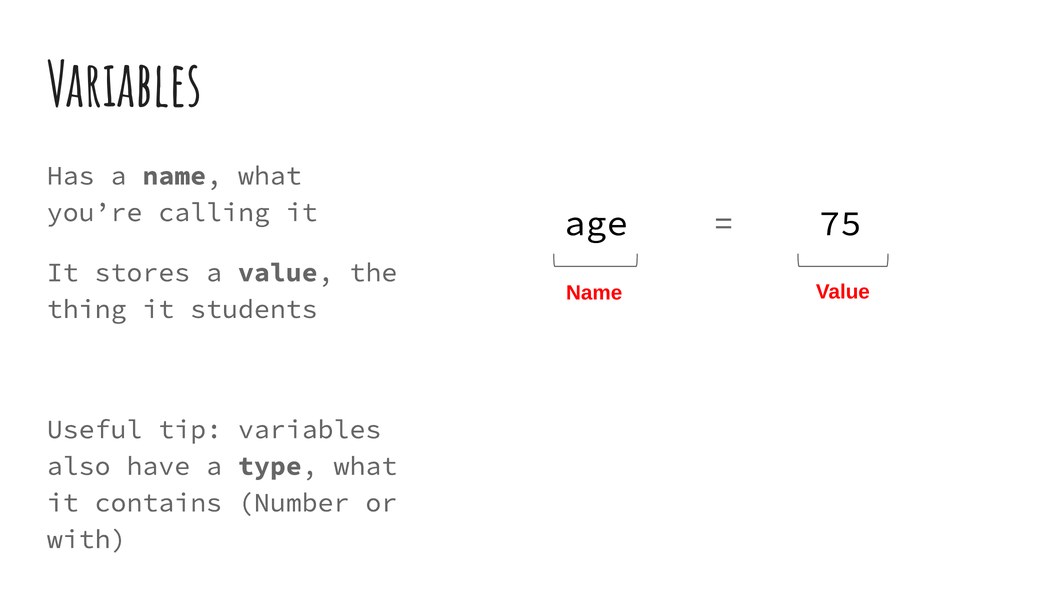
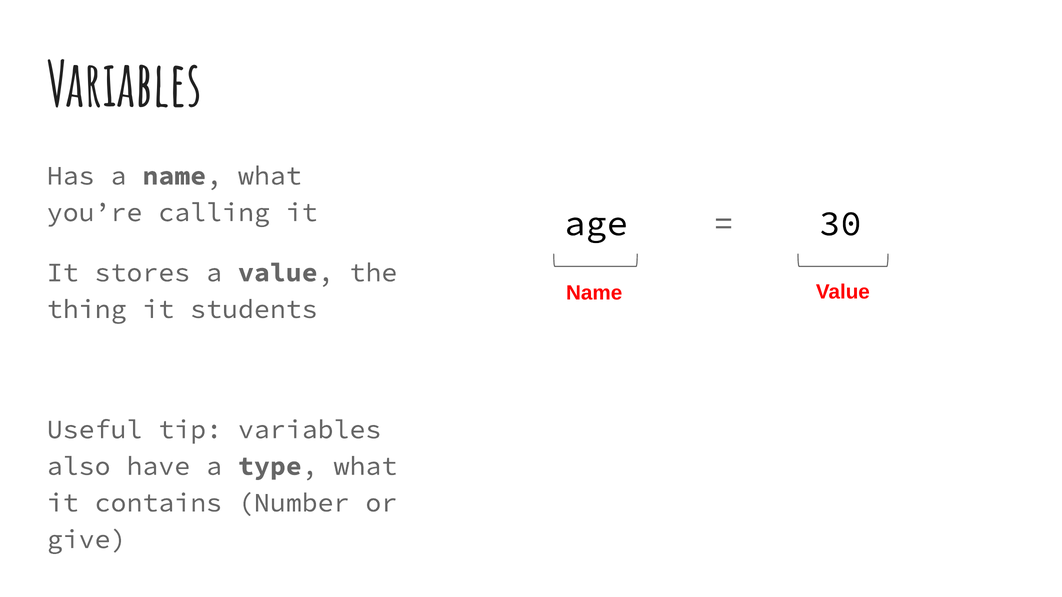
75: 75 -> 30 (840, 224)
with: with -> give (87, 540)
